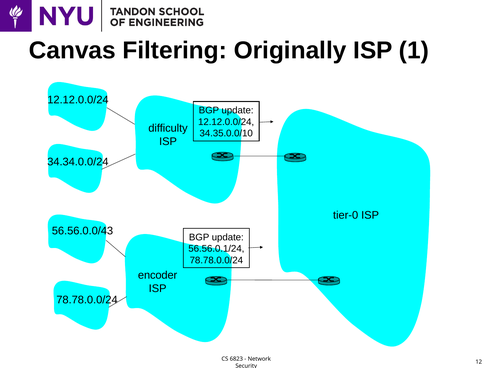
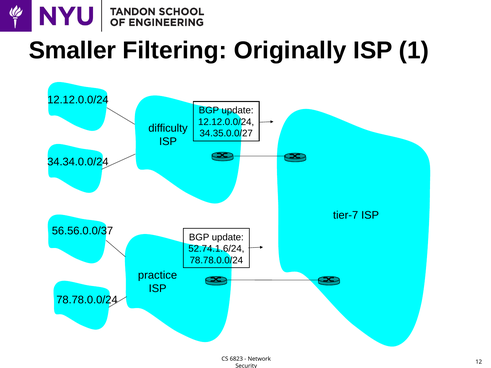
Canvas: Canvas -> Smaller (72, 50)
34.35.0.0/10: 34.35.0.0/10 -> 34.35.0.0/27 (226, 134)
tier-0: tier-0 -> tier-7 (346, 215)
56.56.0.0/43: 56.56.0.0/43 -> 56.56.0.0/37 (82, 231)
56.56.0.1/24: 56.56.0.1/24 -> 52.74.1.6/24 (216, 249)
encoder: encoder -> practice (158, 275)
